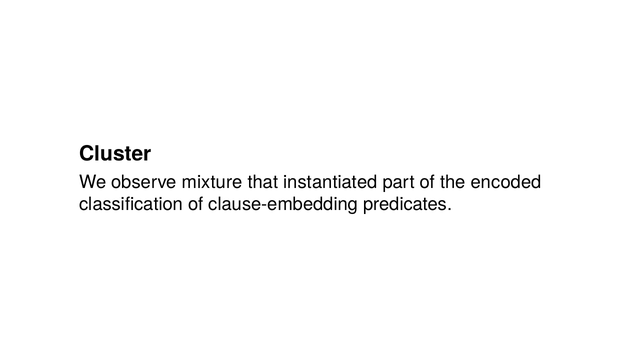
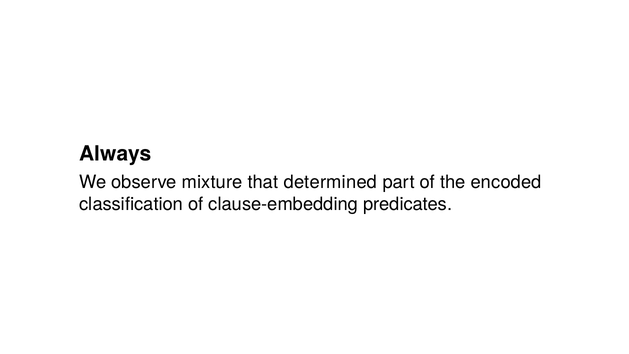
Cluster: Cluster -> Always (115, 154)
instantiated: instantiated -> determined (330, 182)
